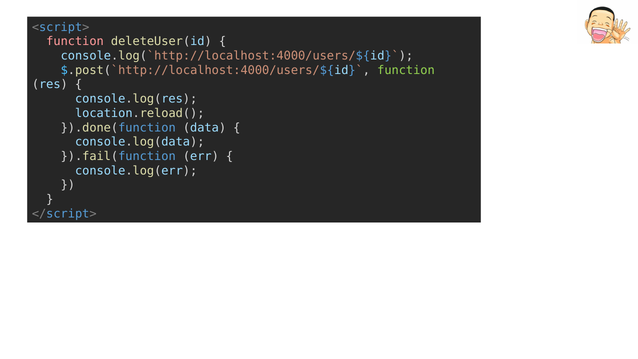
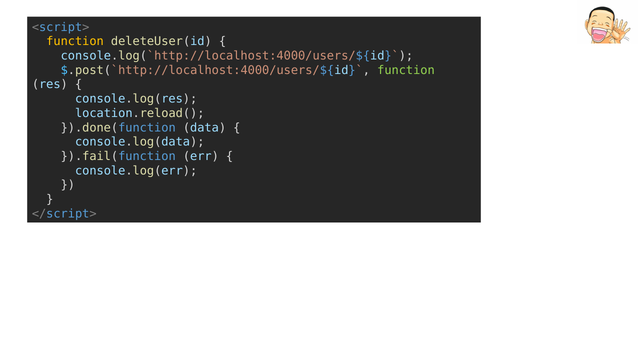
function colour: pink -> yellow (75, 41)
